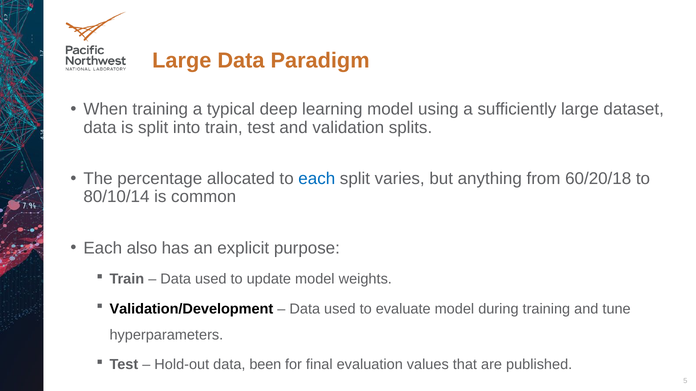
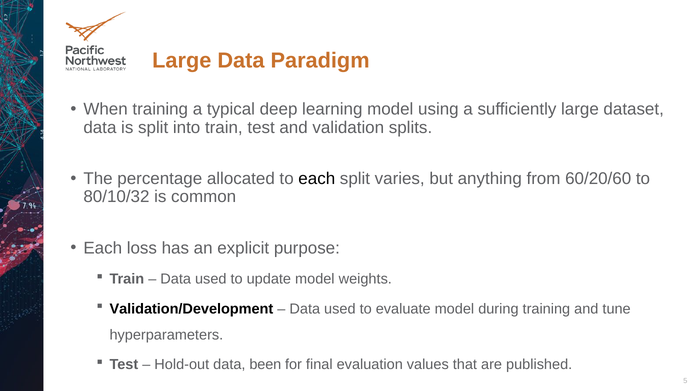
each colour: blue -> black (317, 179)
60/20/18: 60/20/18 -> 60/20/60 (598, 179)
80/10/14: 80/10/14 -> 80/10/32 (116, 197)
also: also -> loss (142, 248)
